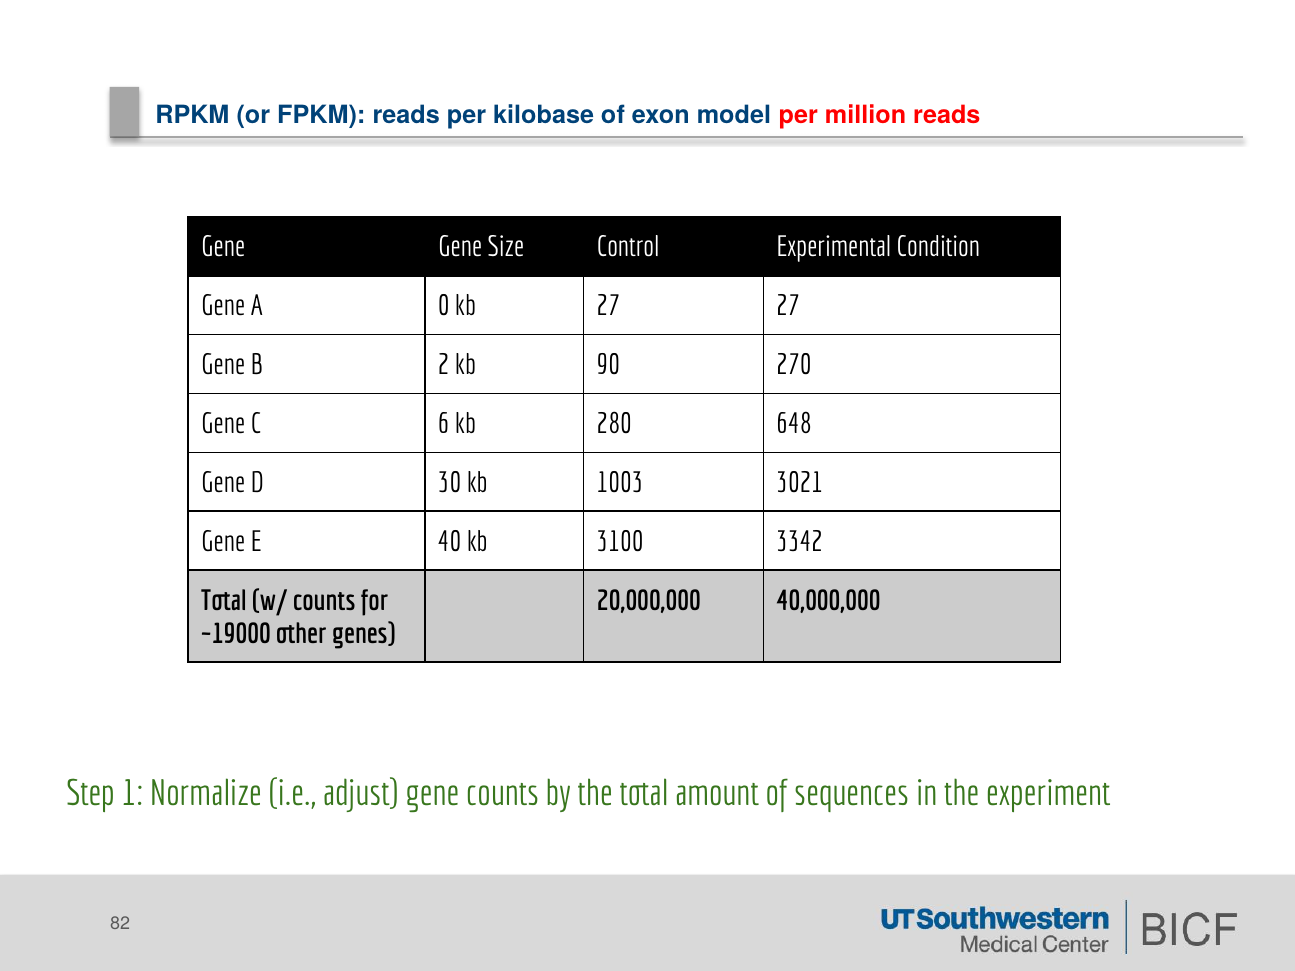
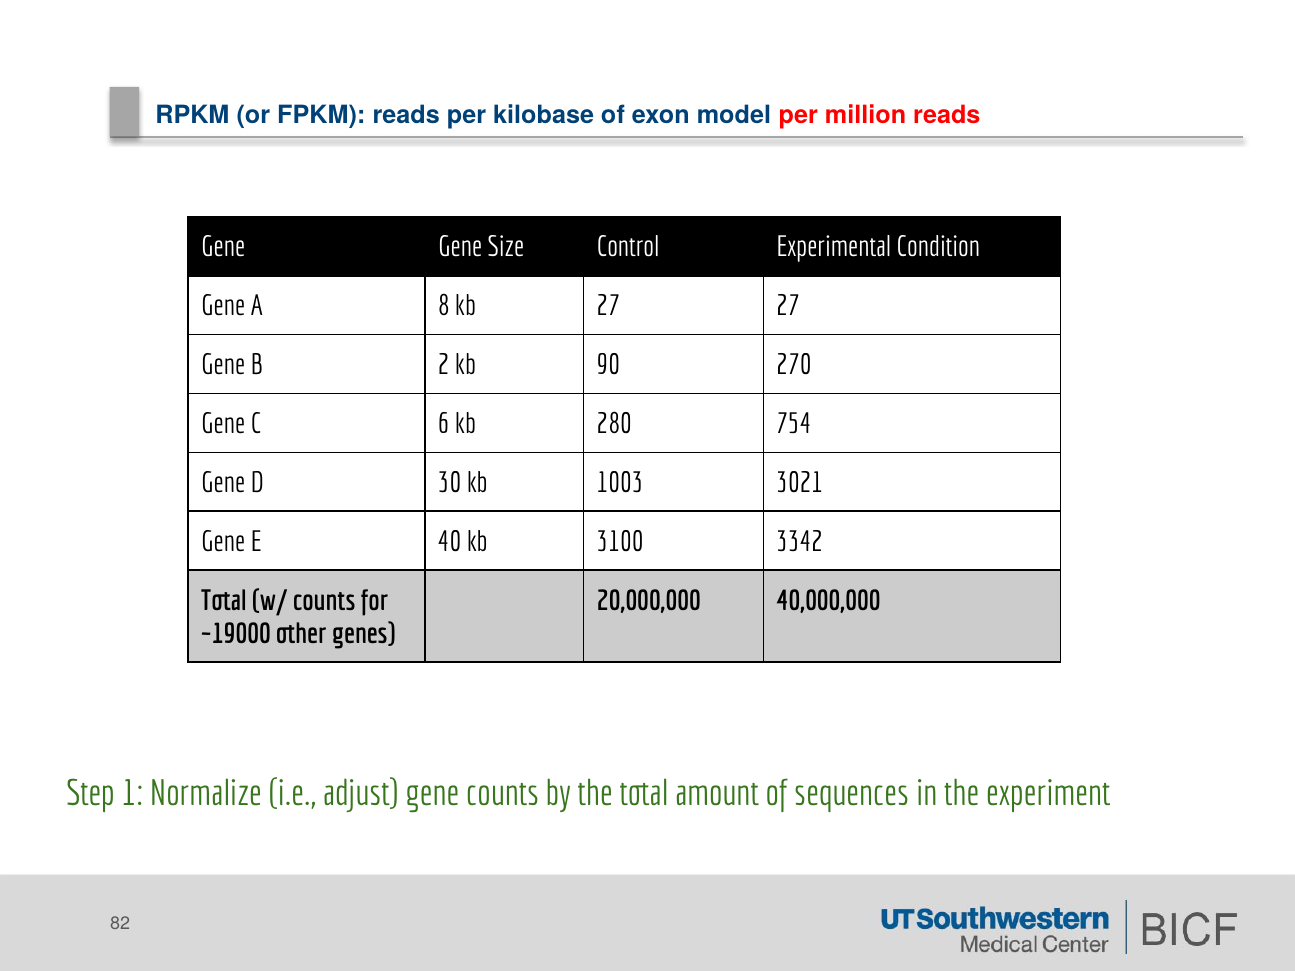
0: 0 -> 8 (444, 306)
648: 648 -> 754 (794, 424)
